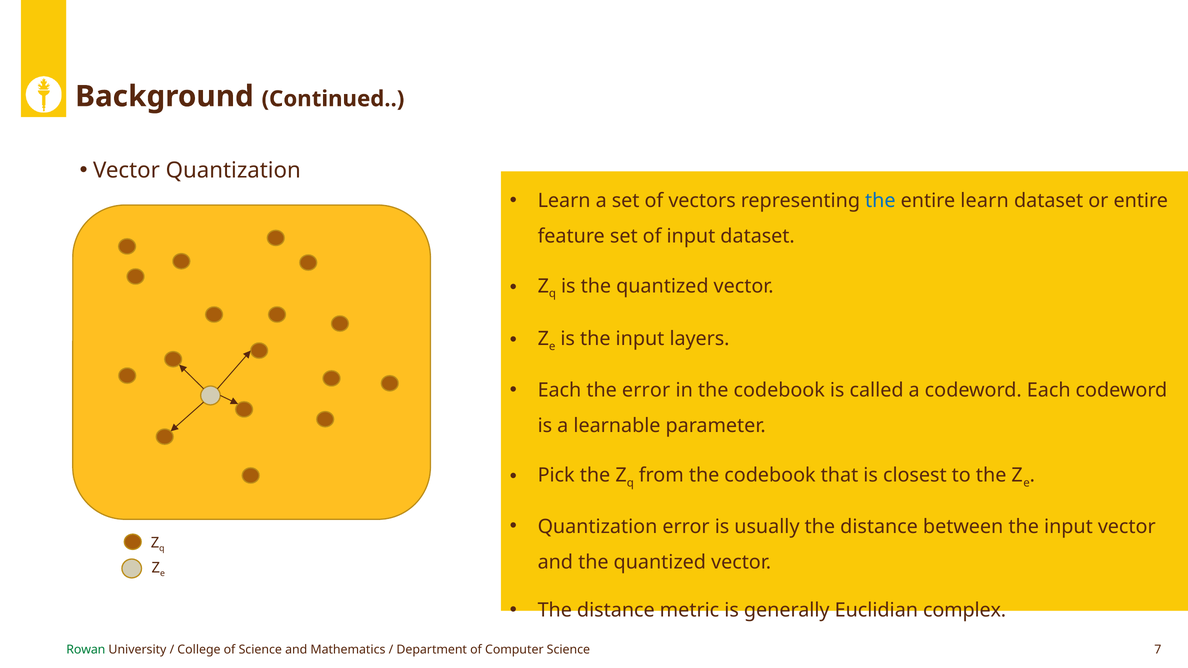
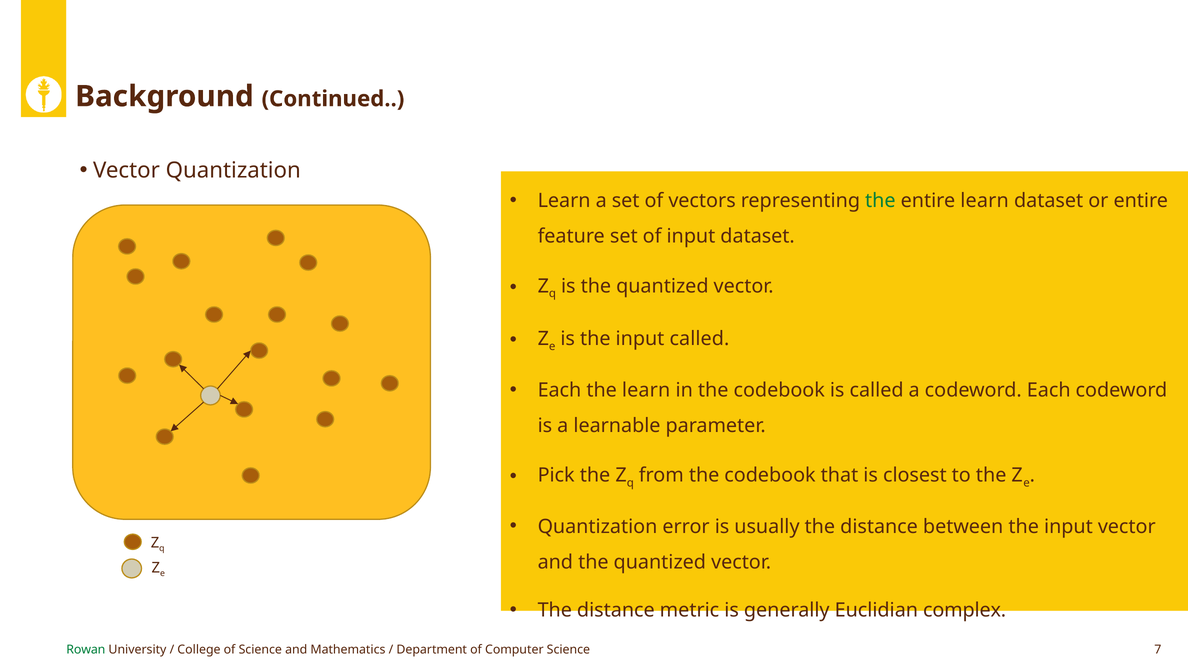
the colour: blue -> green (880, 201)
input layers: layers -> called (699, 339)
the error: error -> learn (646, 390)
